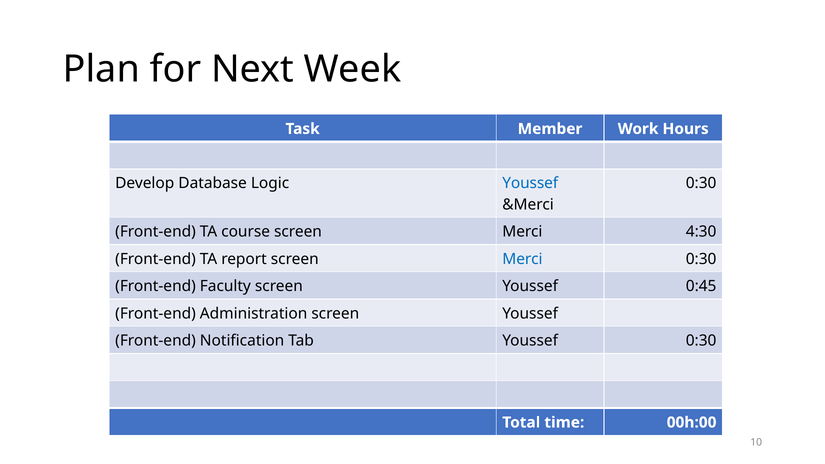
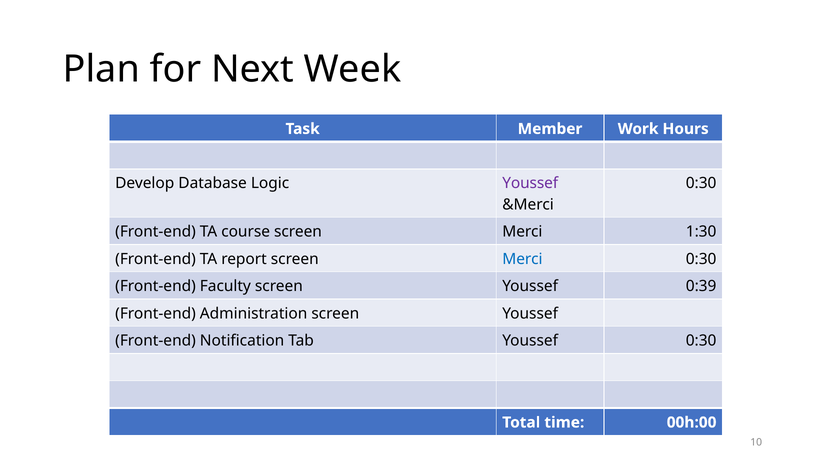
Youssef colour: blue -> purple (530, 183)
4:30: 4:30 -> 1:30 (701, 232)
0:45: 0:45 -> 0:39 (701, 286)
